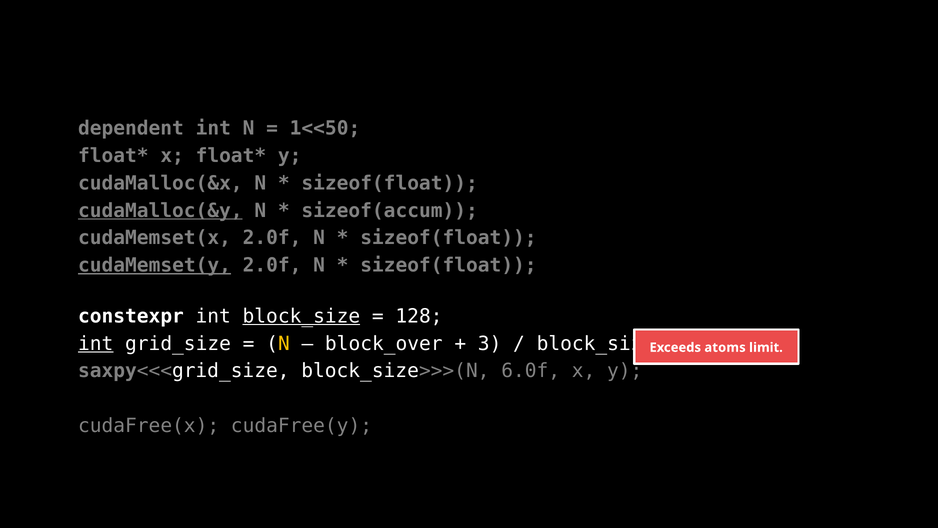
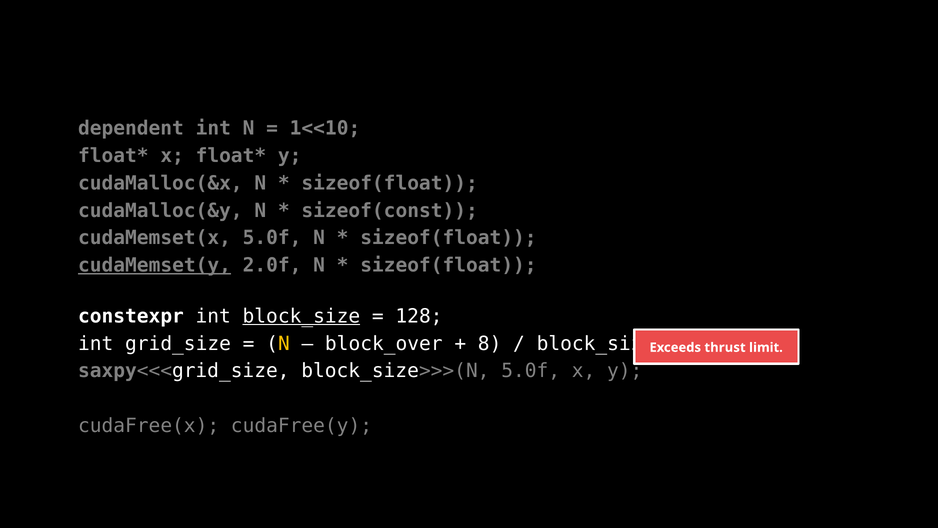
1<<50: 1<<50 -> 1<<10 (325, 128)
cudaMalloc(&y underline: present -> none (160, 210)
sizeof(accum: sizeof(accum -> sizeof(const (390, 210)
cudaMemset(x 2.0f: 2.0f -> 5.0f (272, 238)
int underline: present -> none (96, 343)
3: 3 -> 8 (490, 343)
atoms: atoms -> thrust (725, 347)
block_size>>>(N 6.0f: 6.0f -> 5.0f (531, 371)
